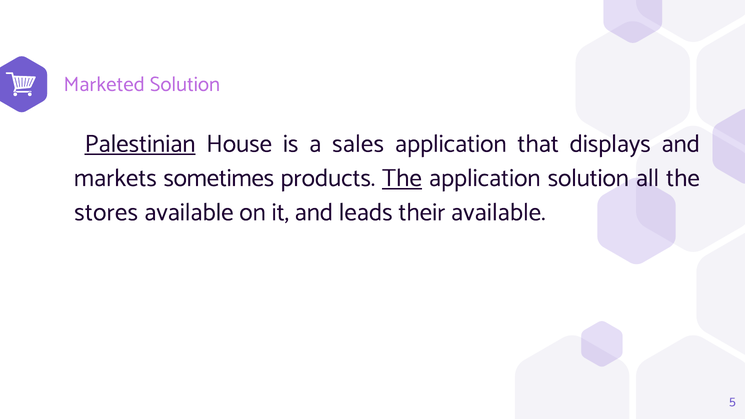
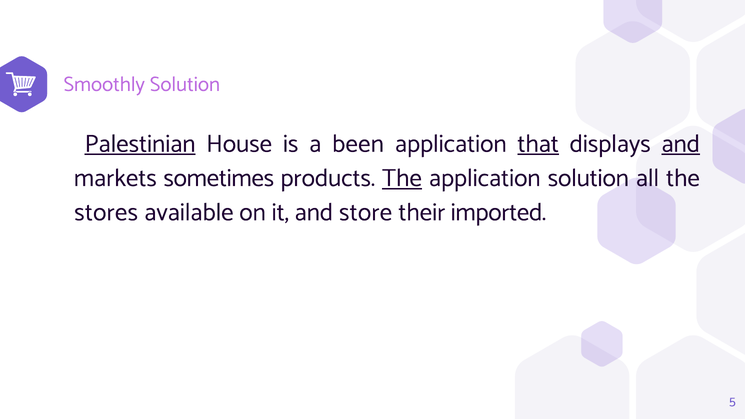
Marketed: Marketed -> Smoothly (104, 84)
sales: sales -> been (358, 144)
that underline: none -> present (538, 144)
and underline: none -> present (681, 144)
leads: leads -> store (366, 212)
their available: available -> imported (498, 212)
